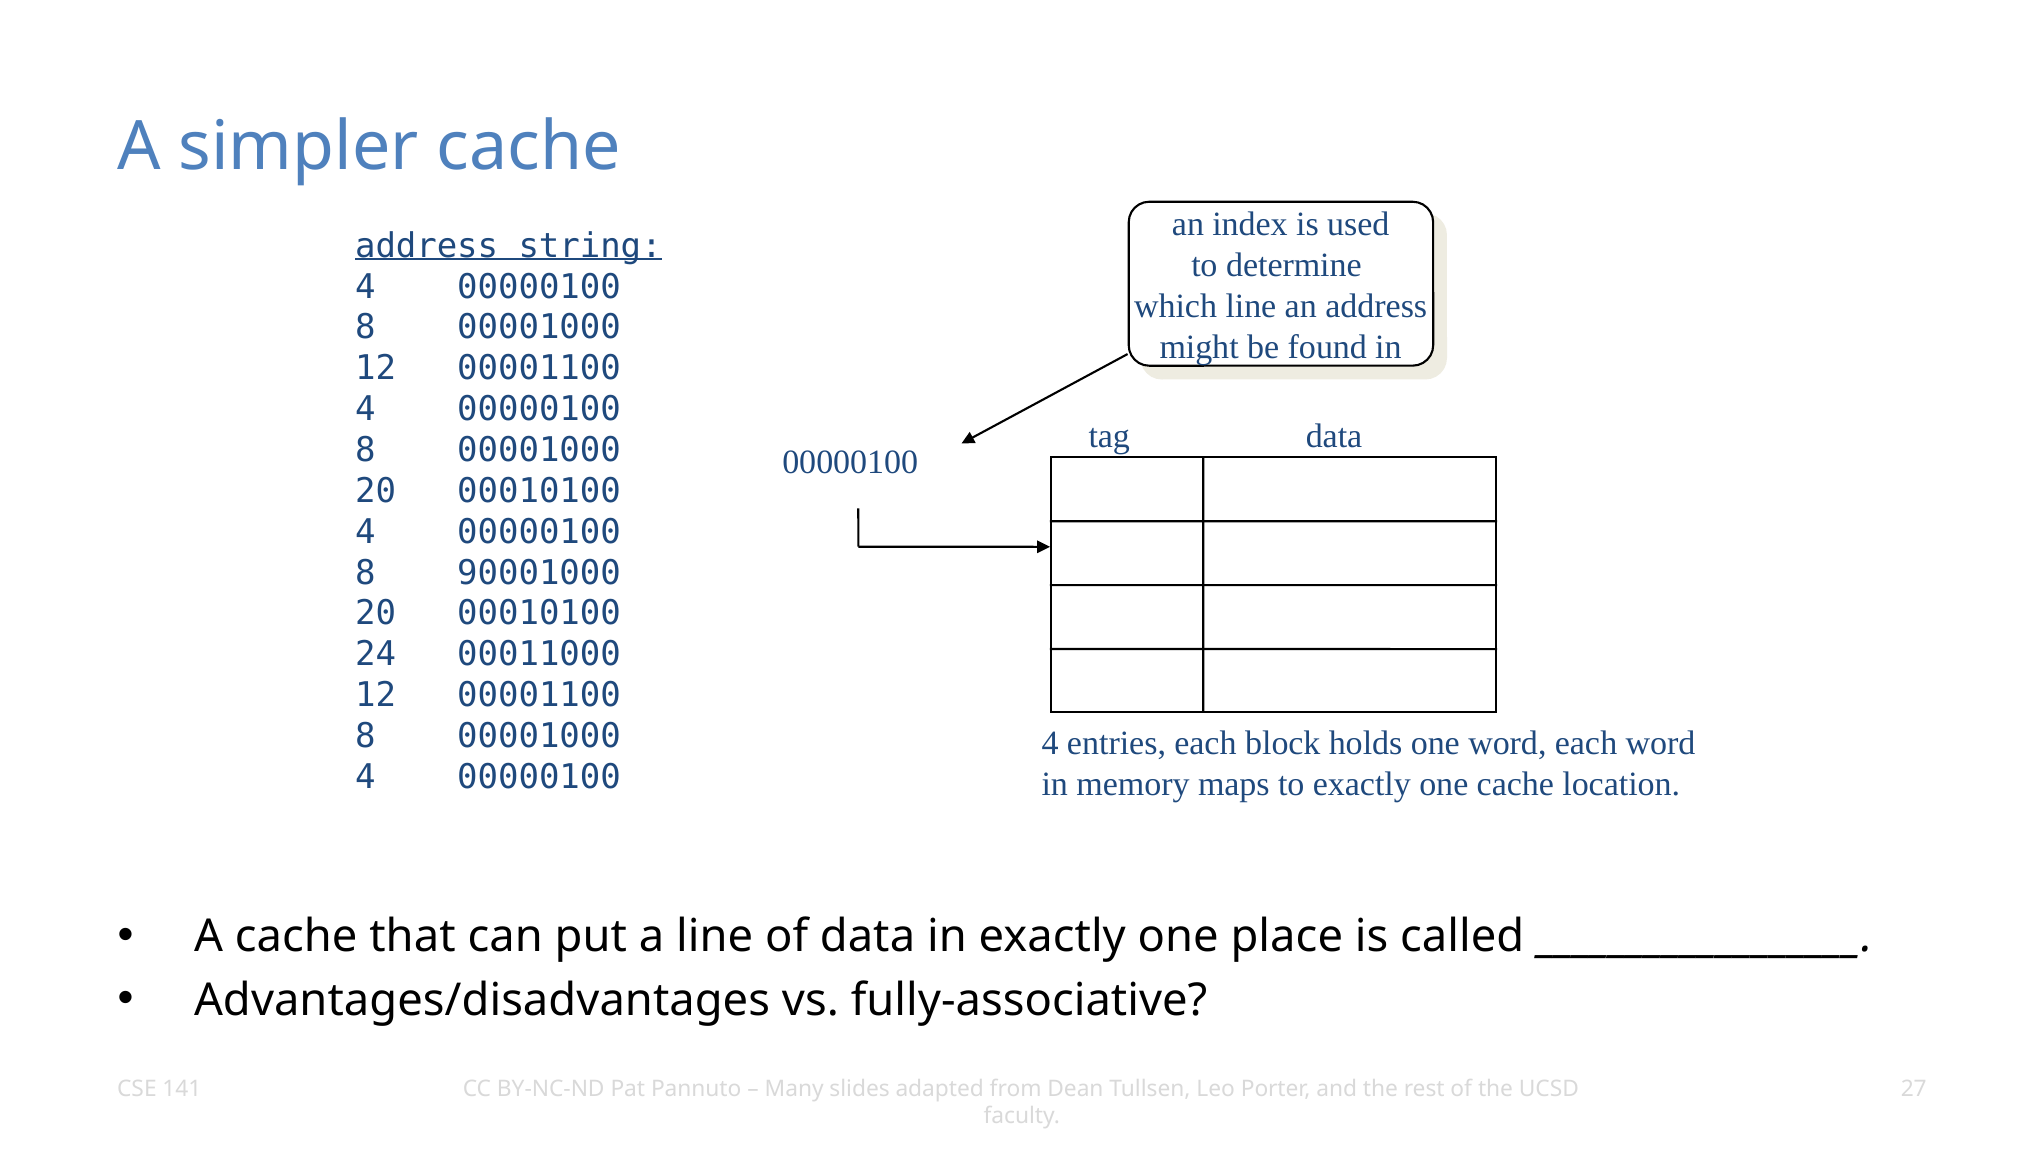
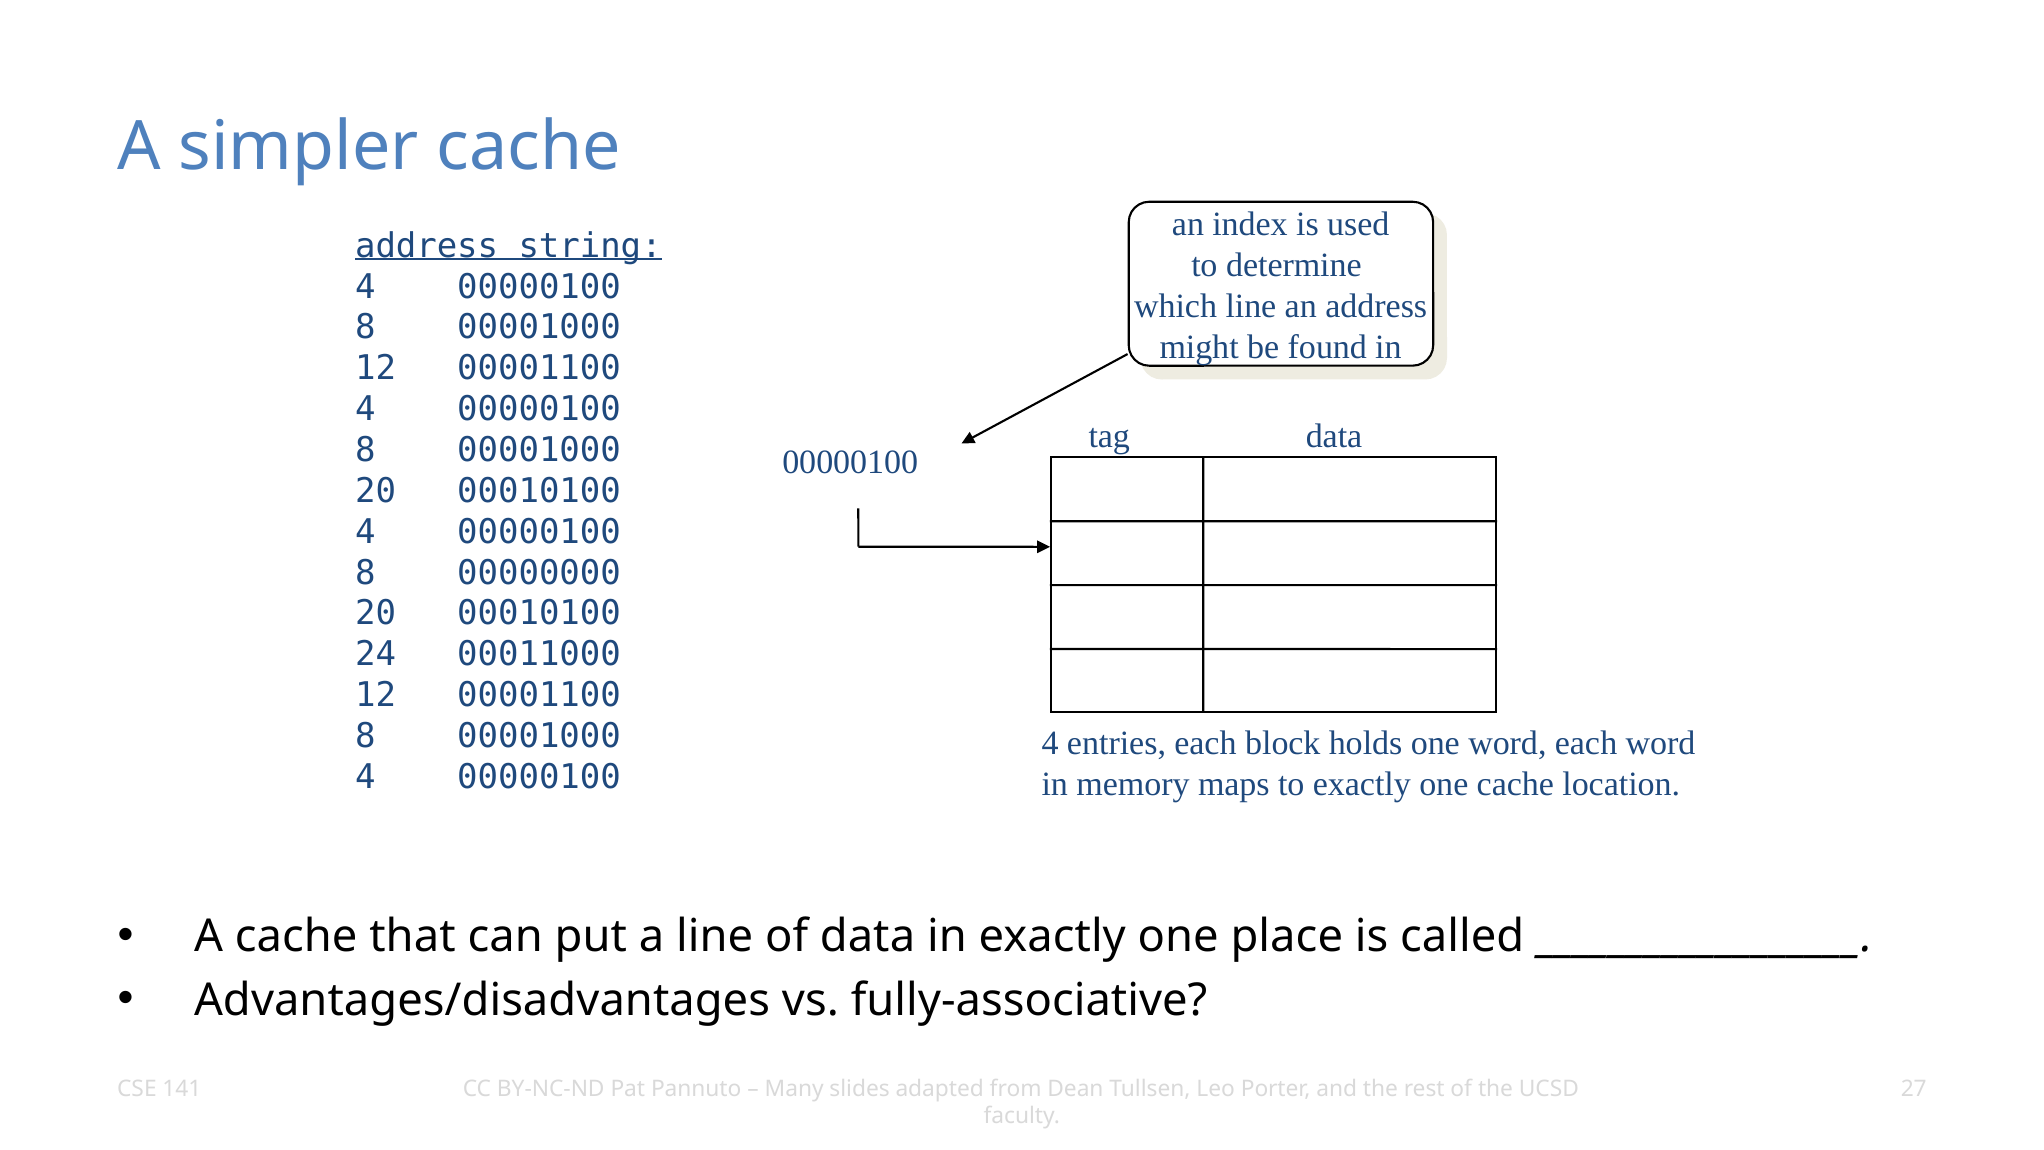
90001000: 90001000 -> 00000000 (539, 573)
